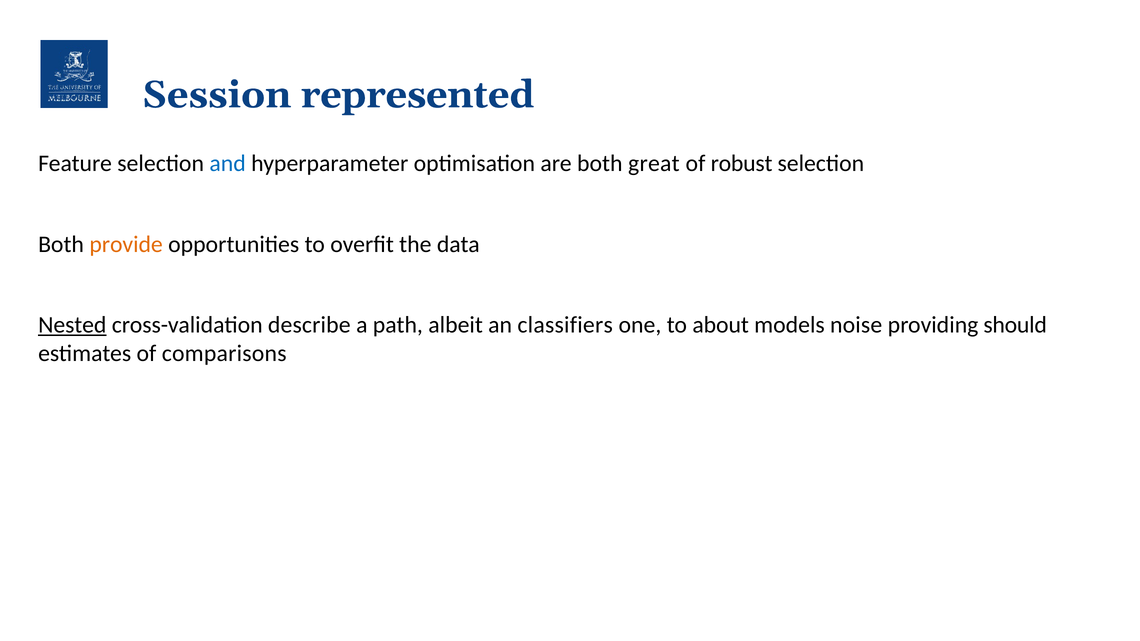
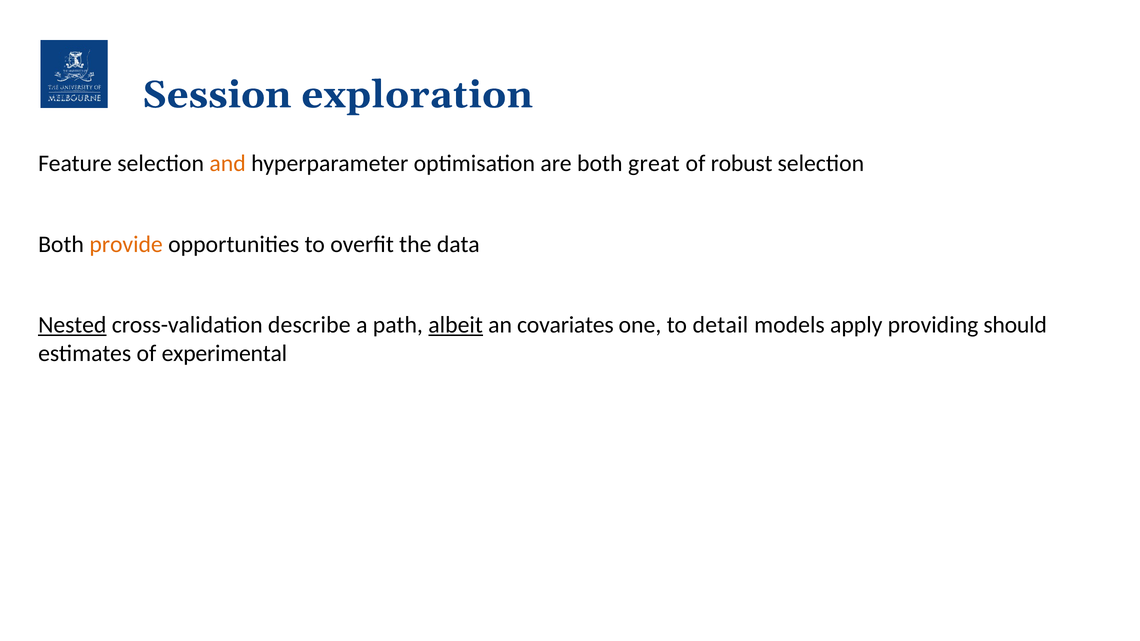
represented: represented -> exploration (417, 95)
and colour: blue -> orange (228, 163)
albeit underline: none -> present (456, 325)
classifiers: classifiers -> covariates (565, 325)
about: about -> detail (720, 325)
noise: noise -> apply (856, 325)
comparisons: comparisons -> experimental (224, 354)
